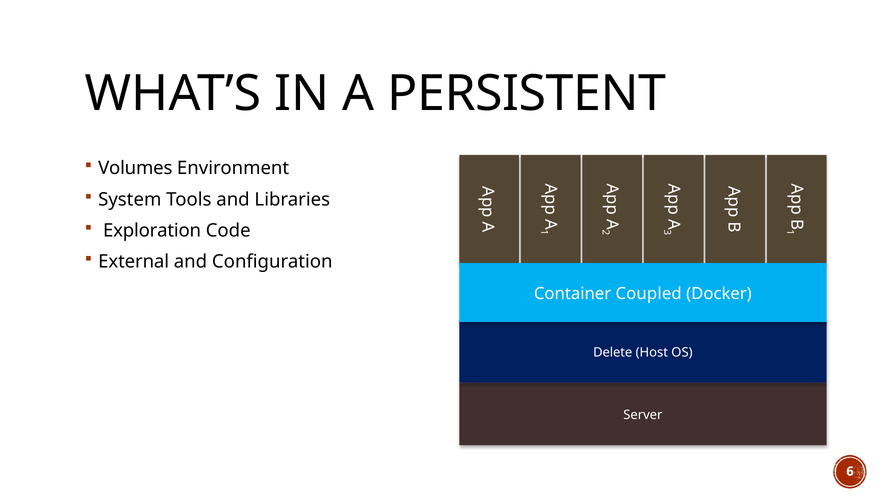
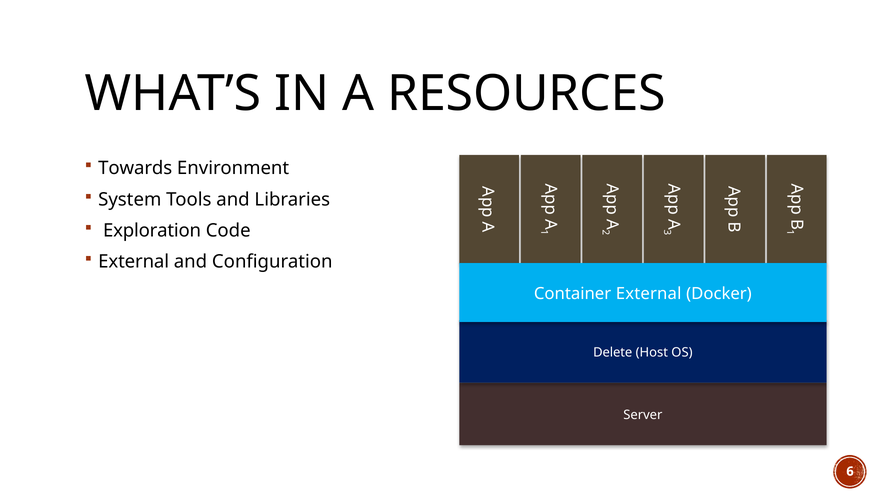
PERSISTENT: PERSISTENT -> RESOURCES (527, 94)
Volumes: Volumes -> Towards (135, 168)
Container Coupled: Coupled -> External (649, 294)
